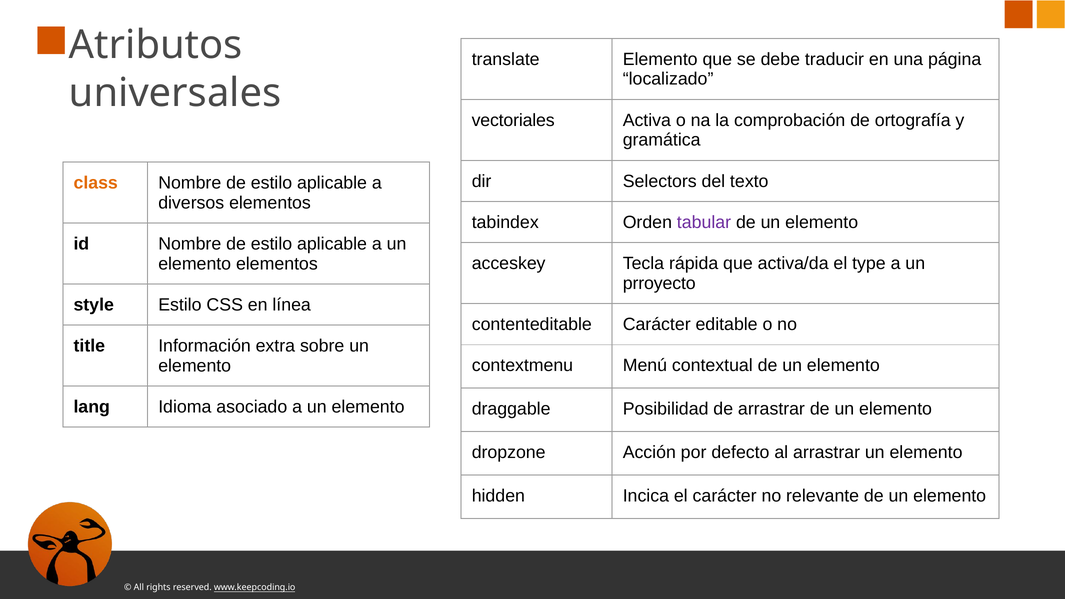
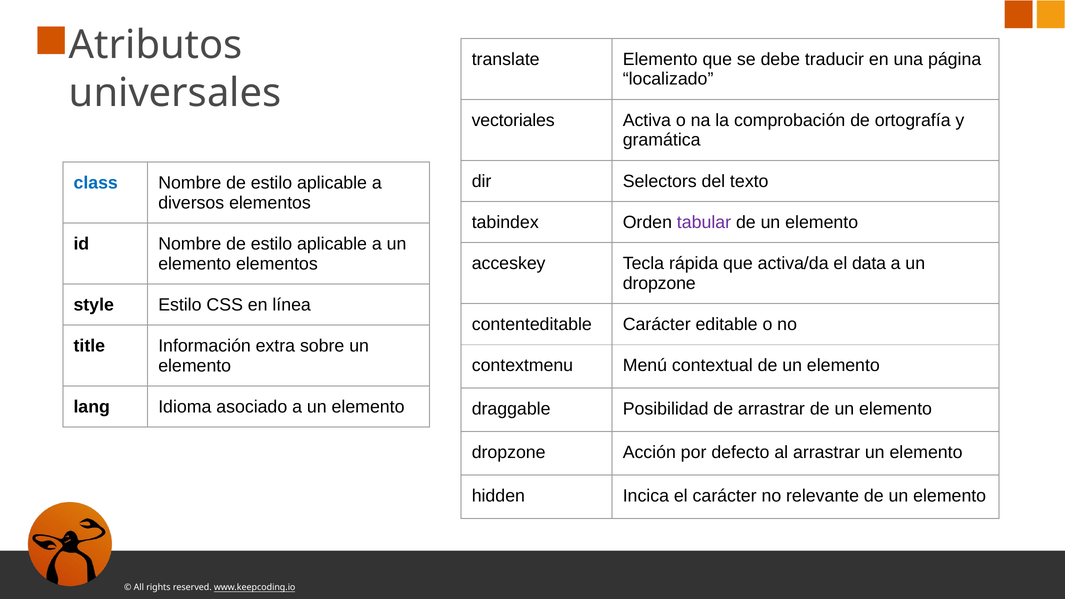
class colour: orange -> blue (96, 183)
type: type -> data (869, 264)
prroyecto: prroyecto -> dropzone (659, 283)
